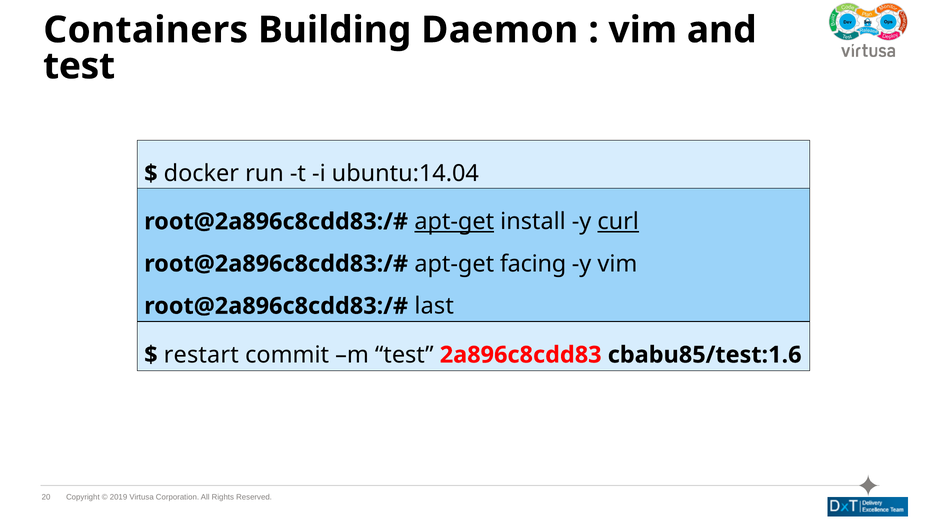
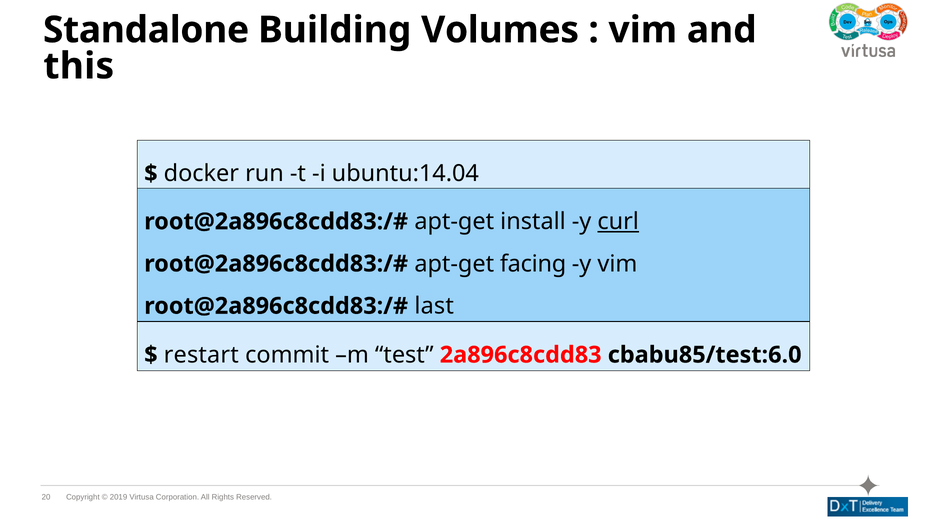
Containers: Containers -> Standalone (146, 30)
Daemon: Daemon -> Volumes (500, 30)
test: test -> this (79, 66)
apt-get underline: present -> none (454, 222)
cbabu85/test:1.6: cbabu85/test:1.6 -> cbabu85/test:6.0 (705, 355)
